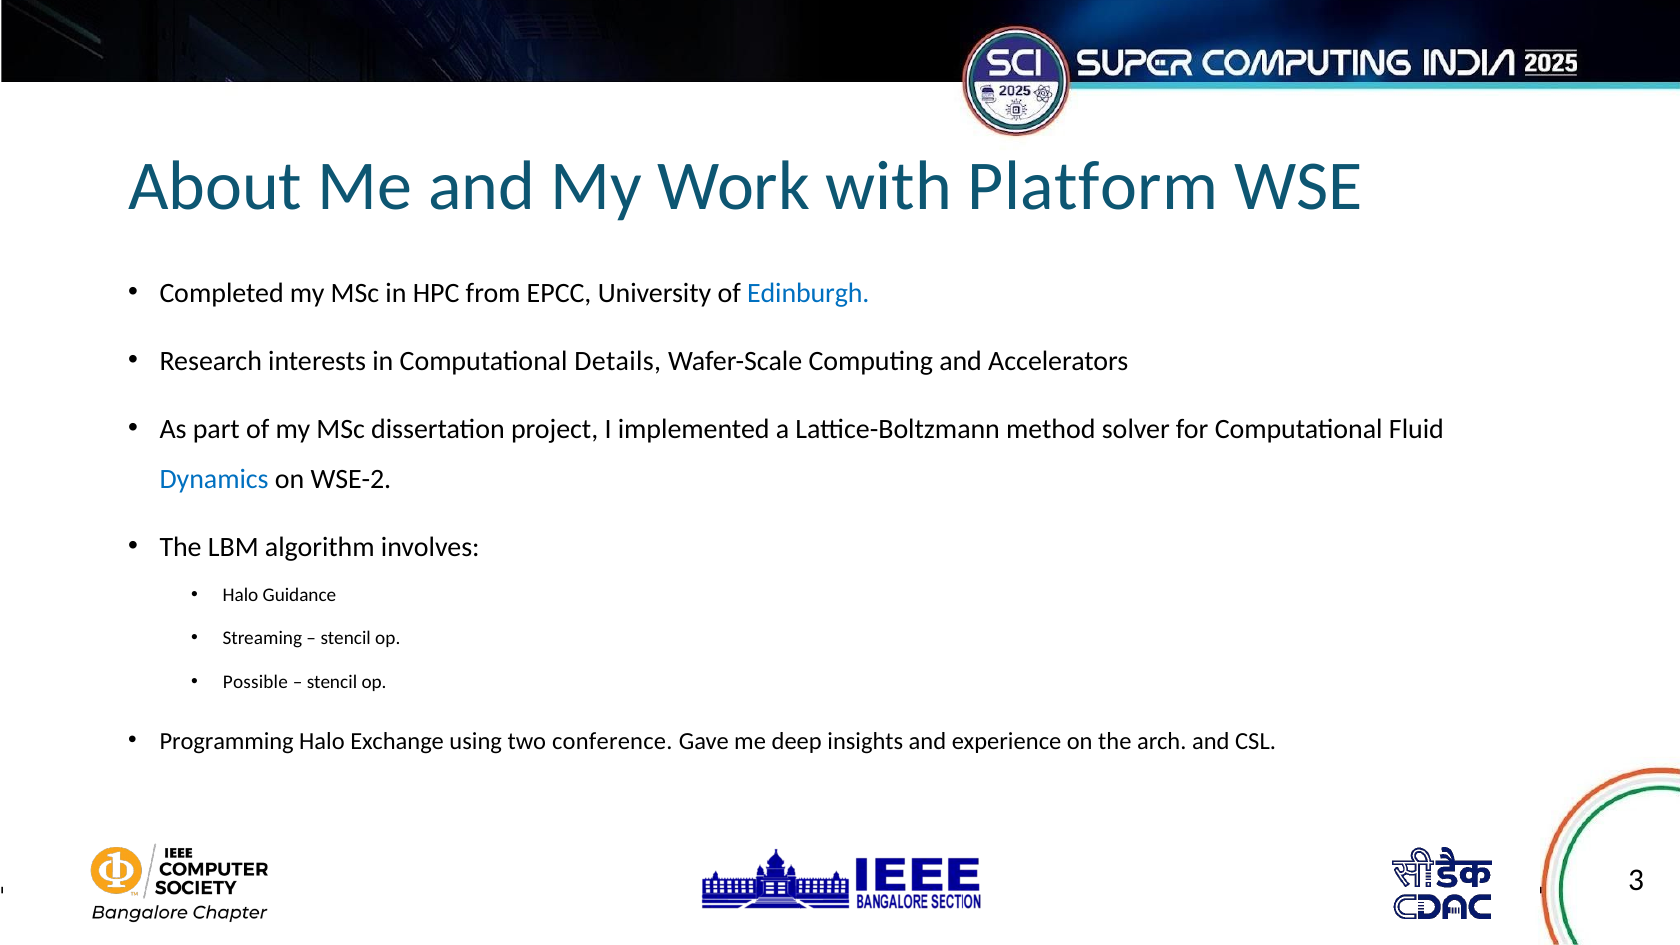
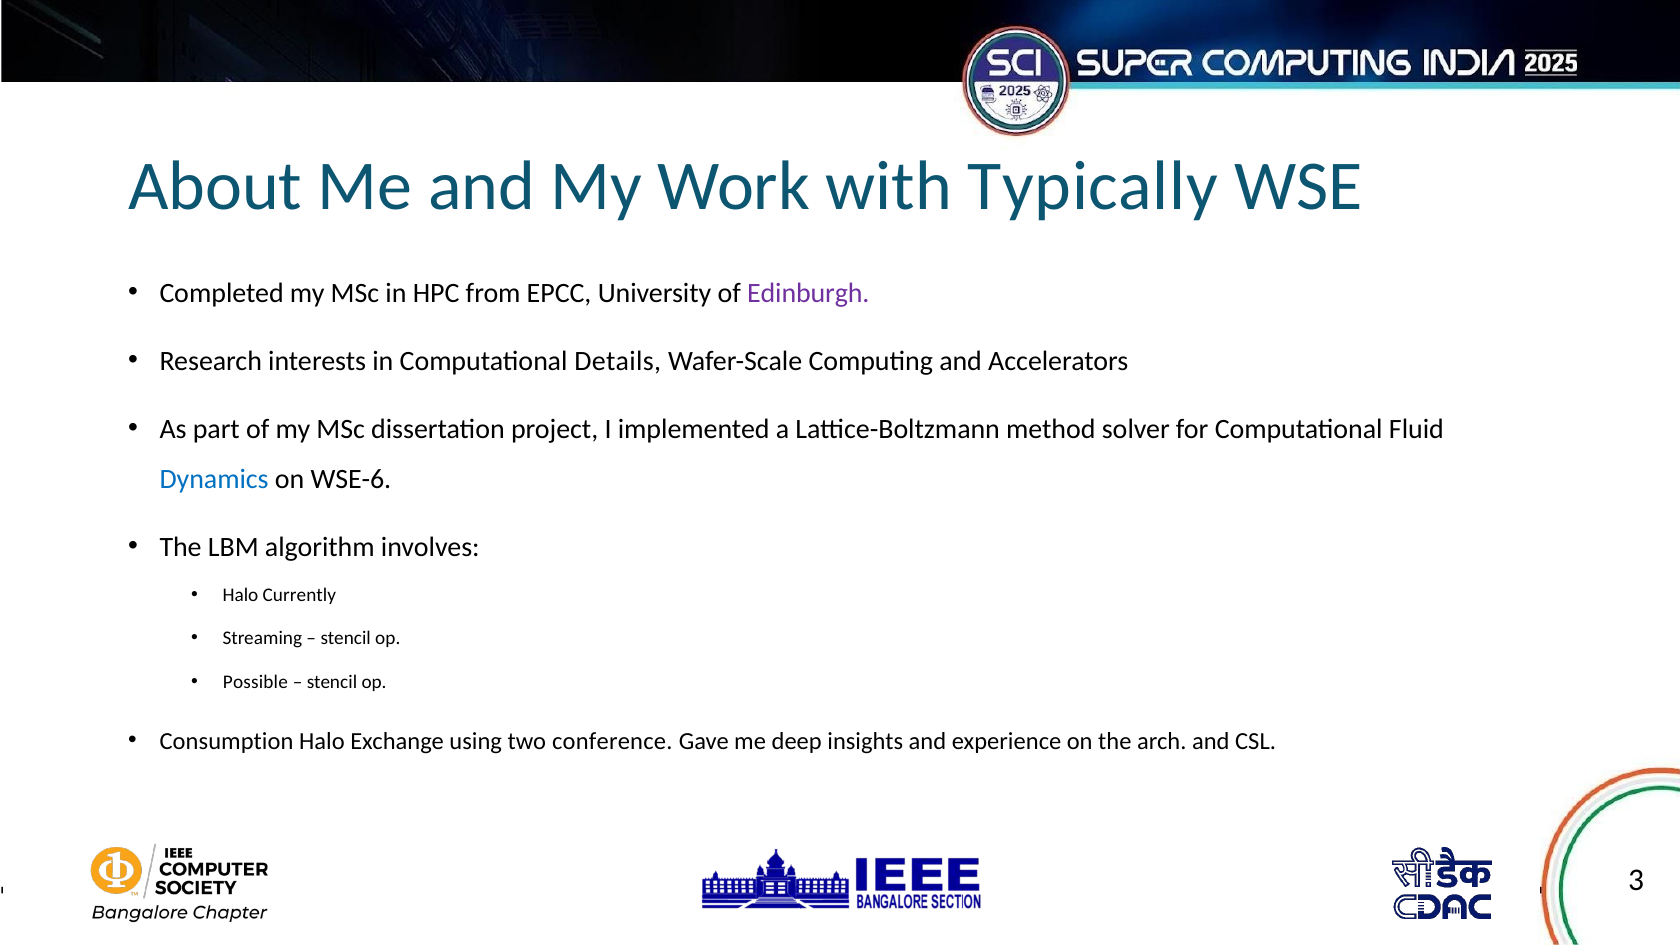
Platform: Platform -> Typically (1093, 187)
Edinburgh colour: blue -> purple (808, 293)
WSE-2: WSE-2 -> WSE-6 (351, 479)
Guidance: Guidance -> Currently (299, 595)
Programming: Programming -> Consumption (227, 741)
